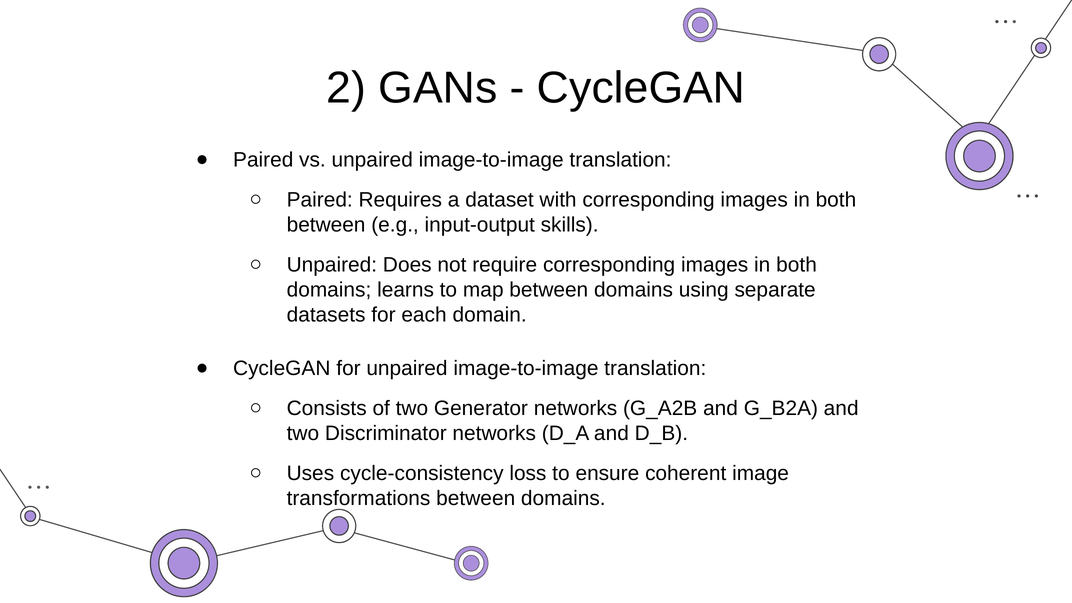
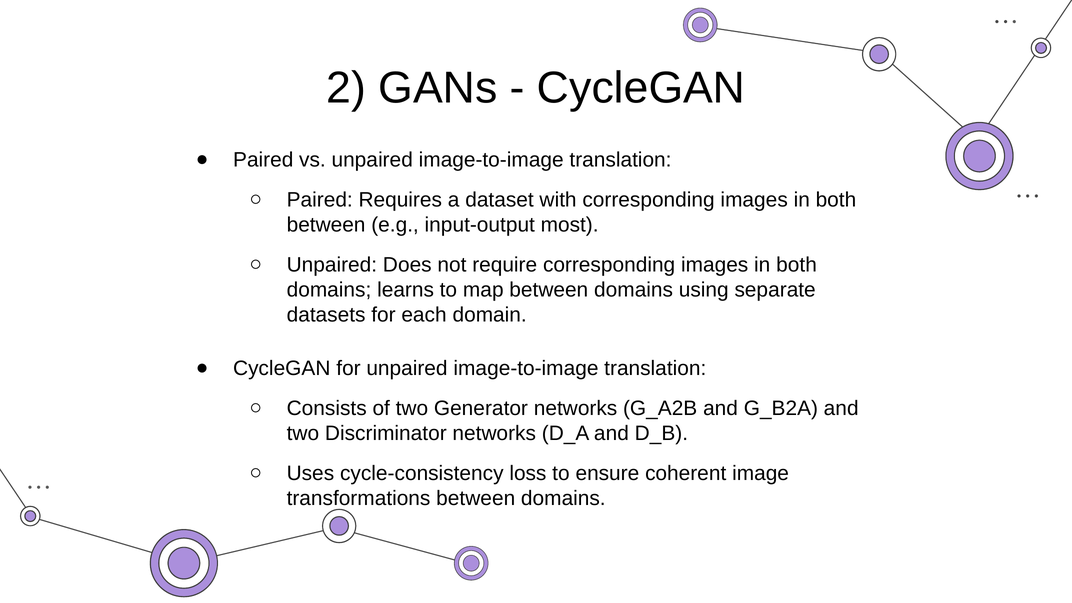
skills: skills -> most (570, 225)
